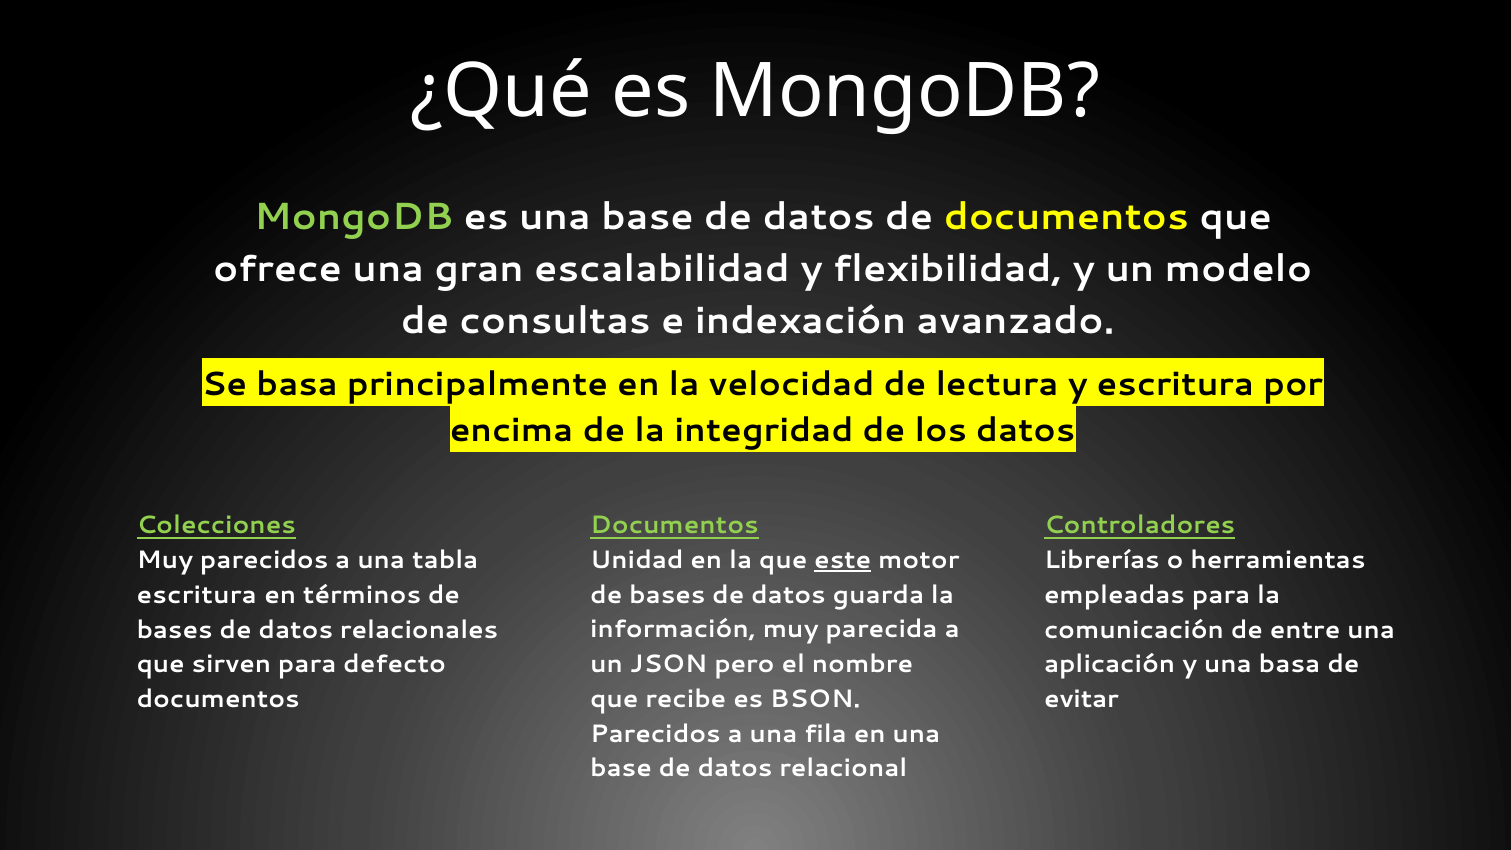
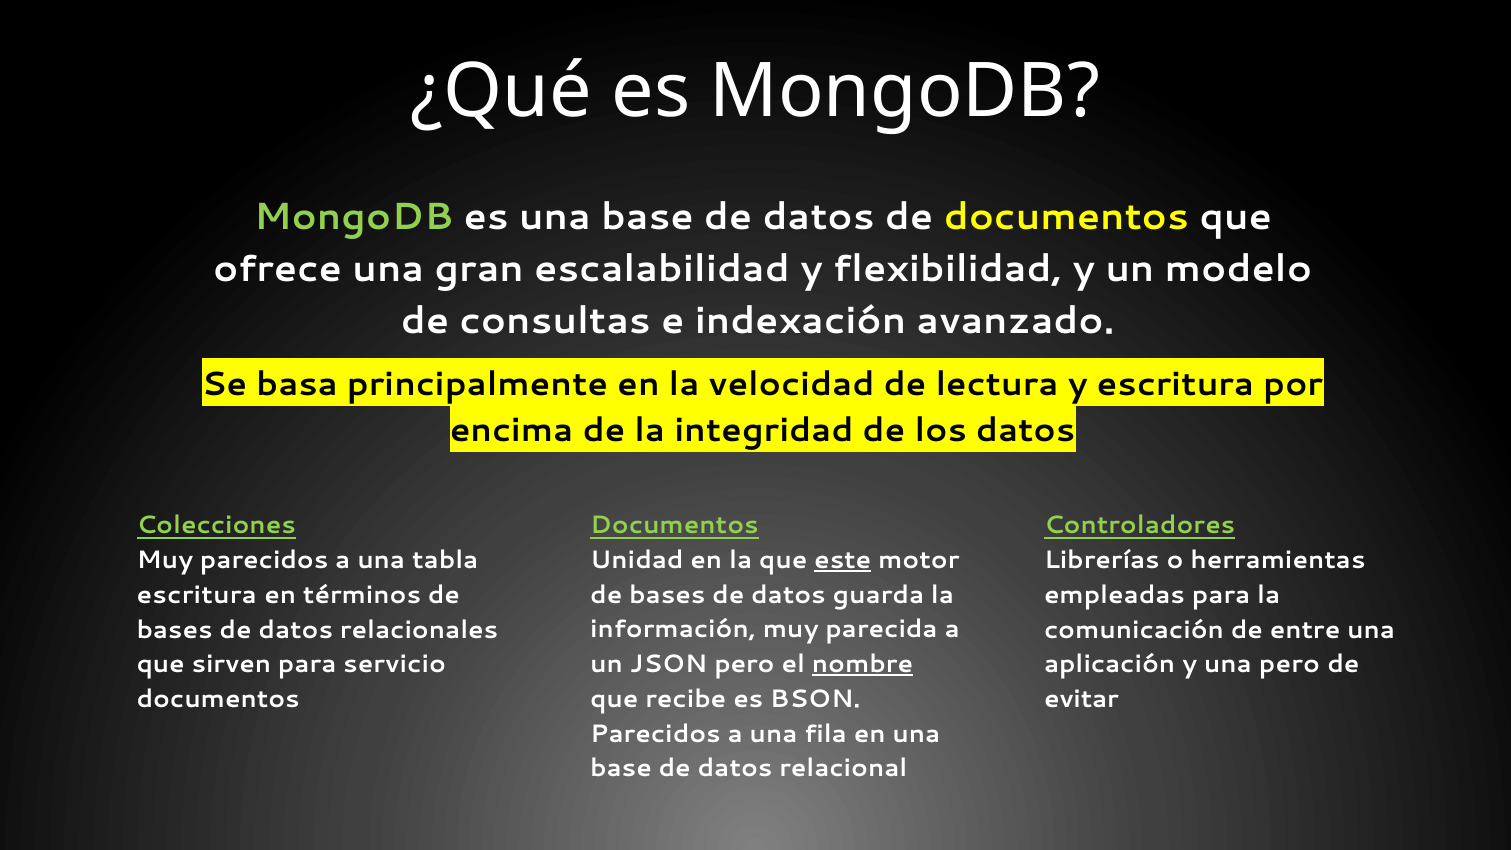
defecto: defecto -> servicio (395, 664)
nombre underline: none -> present (862, 664)
una basa: basa -> pero (1289, 664)
